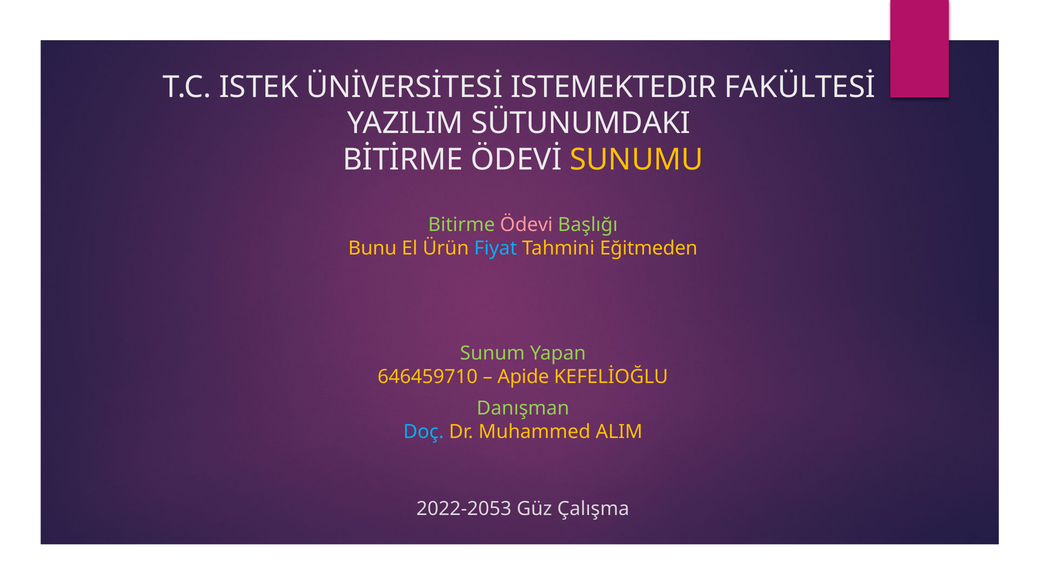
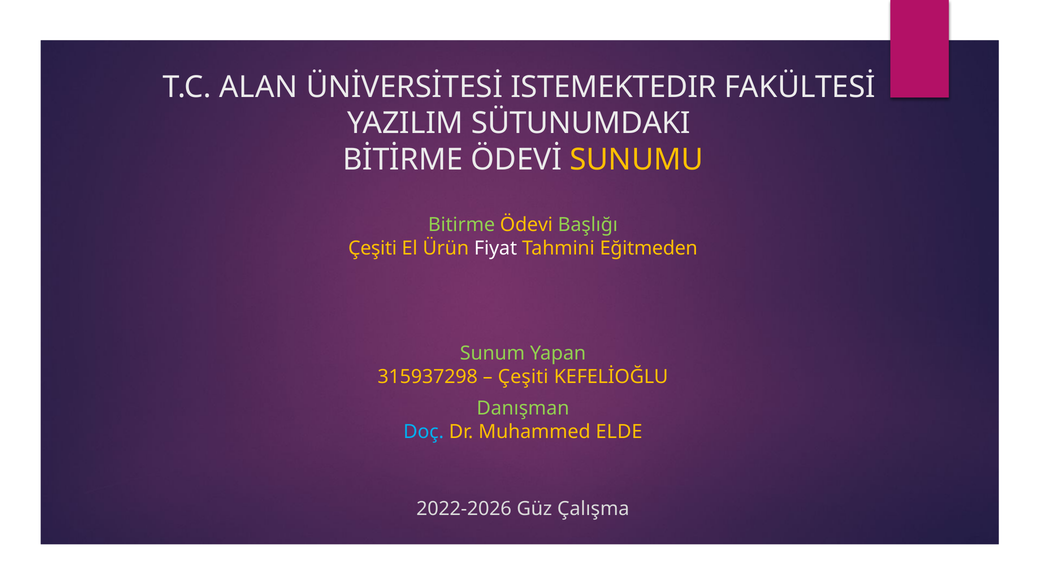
ISTEK: ISTEK -> ALAN (259, 87)
Ödevi colour: pink -> yellow (526, 225)
Bunu: Bunu -> Çeşiti (373, 248)
Fiyat colour: light blue -> white (496, 248)
646459710: 646459710 -> 315937298 (428, 377)
Apide: Apide -> Çeşiti (523, 377)
ALIM: ALIM -> ELDE (619, 432)
2022-2053: 2022-2053 -> 2022-2026 (464, 509)
